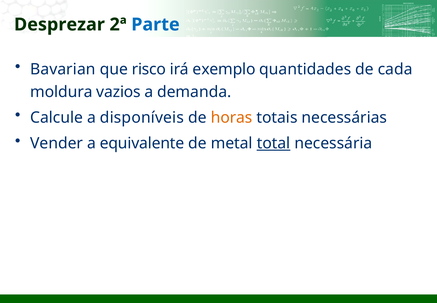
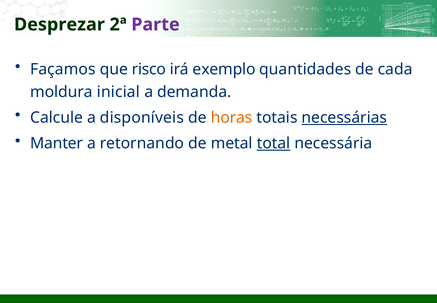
Parte colour: blue -> purple (155, 24)
Bavarian: Bavarian -> Façamos (63, 69)
vazios: vazios -> inicial (118, 92)
necessárias underline: none -> present (344, 117)
Vender: Vender -> Manter (57, 143)
equivalente: equivalente -> retornando (142, 143)
